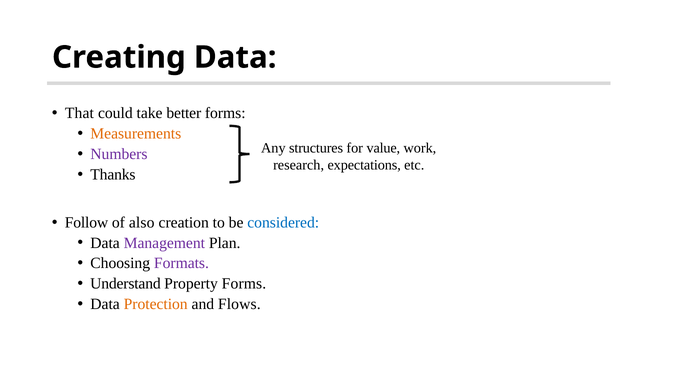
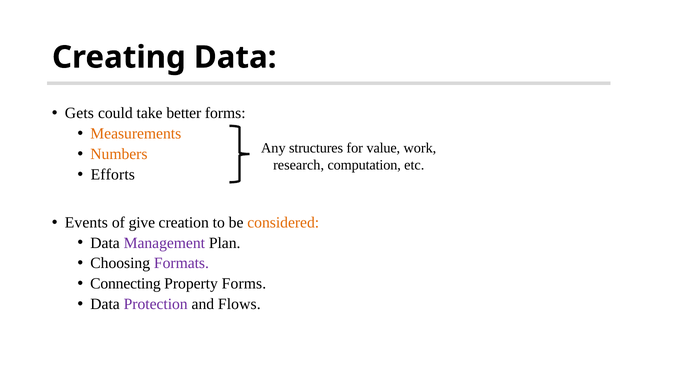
That: That -> Gets (79, 113)
Numbers colour: purple -> orange (119, 154)
expectations: expectations -> computation (364, 165)
Thanks: Thanks -> Efforts (113, 174)
Follow: Follow -> Events (86, 222)
also: also -> give (142, 222)
considered colour: blue -> orange (283, 222)
Understand: Understand -> Connecting (125, 283)
Protection colour: orange -> purple (156, 304)
